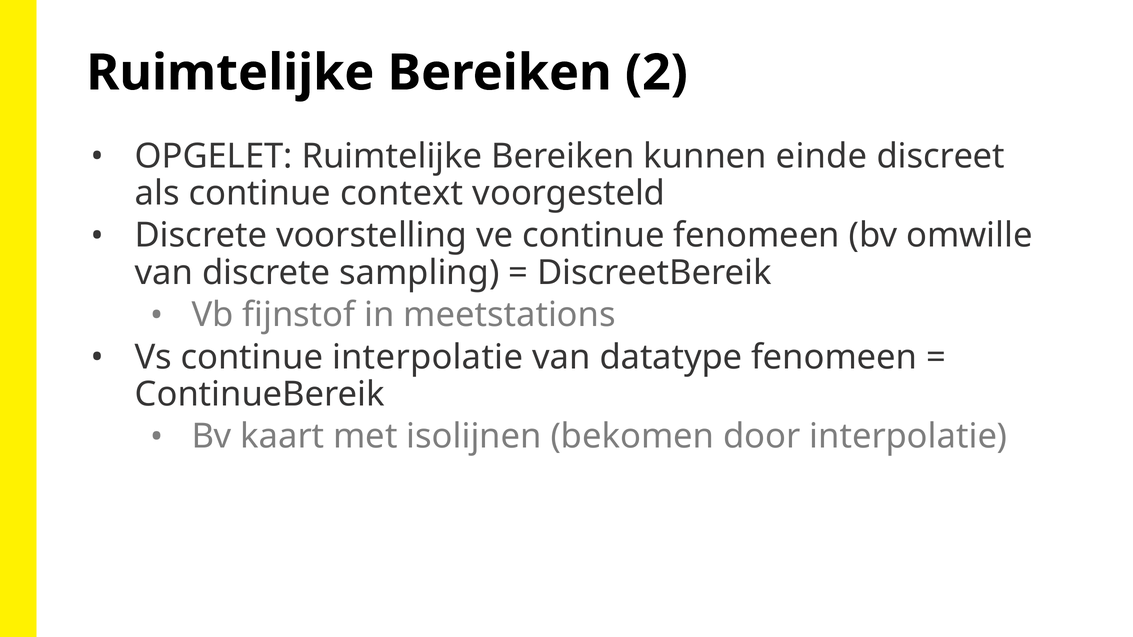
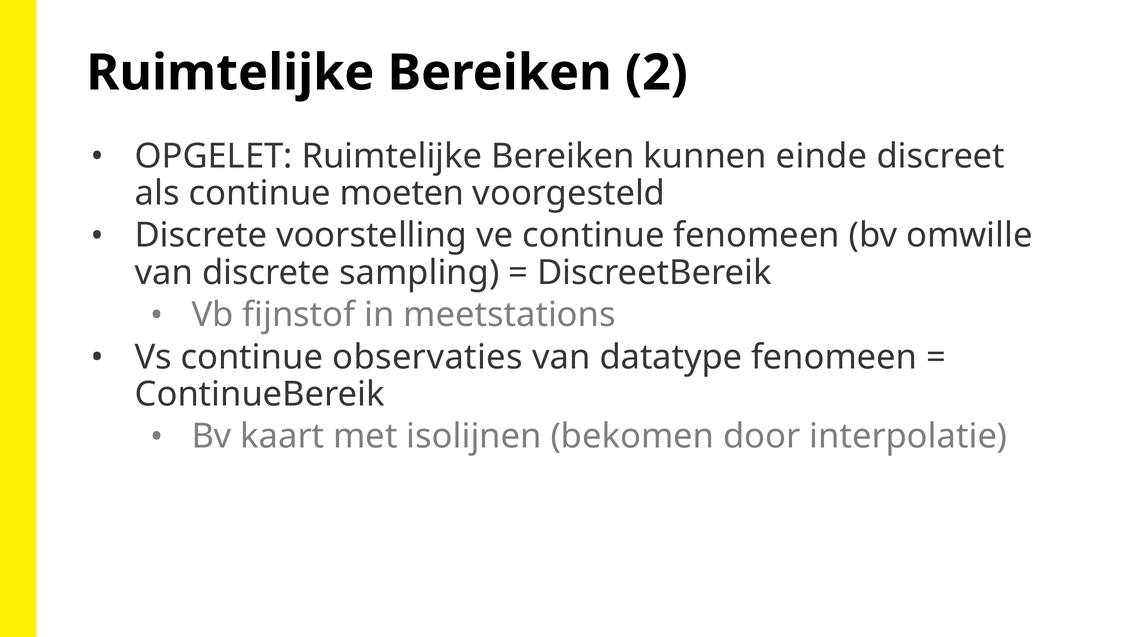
context: context -> moeten (402, 194)
continue interpolatie: interpolatie -> observaties (428, 357)
